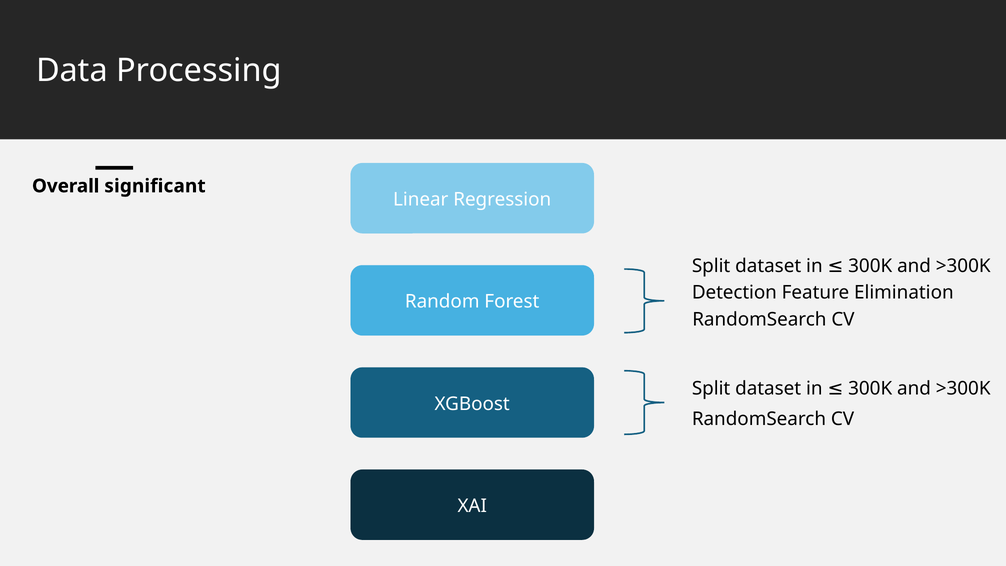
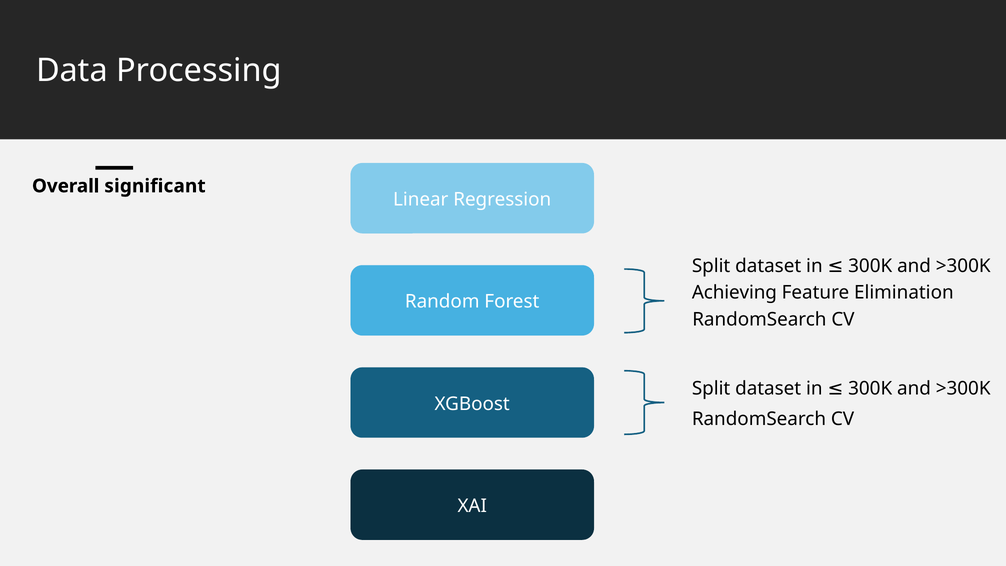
Detection: Detection -> Achieving (734, 292)
